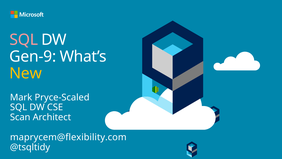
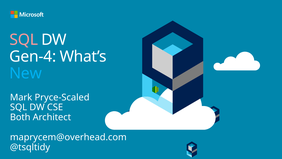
Gen-9: Gen-9 -> Gen-4 (33, 56)
New colour: yellow -> light blue (26, 73)
Scan: Scan -> Both (20, 117)
maprycem@flexibility.com: maprycem@flexibility.com -> maprycem@overhead.com (68, 137)
